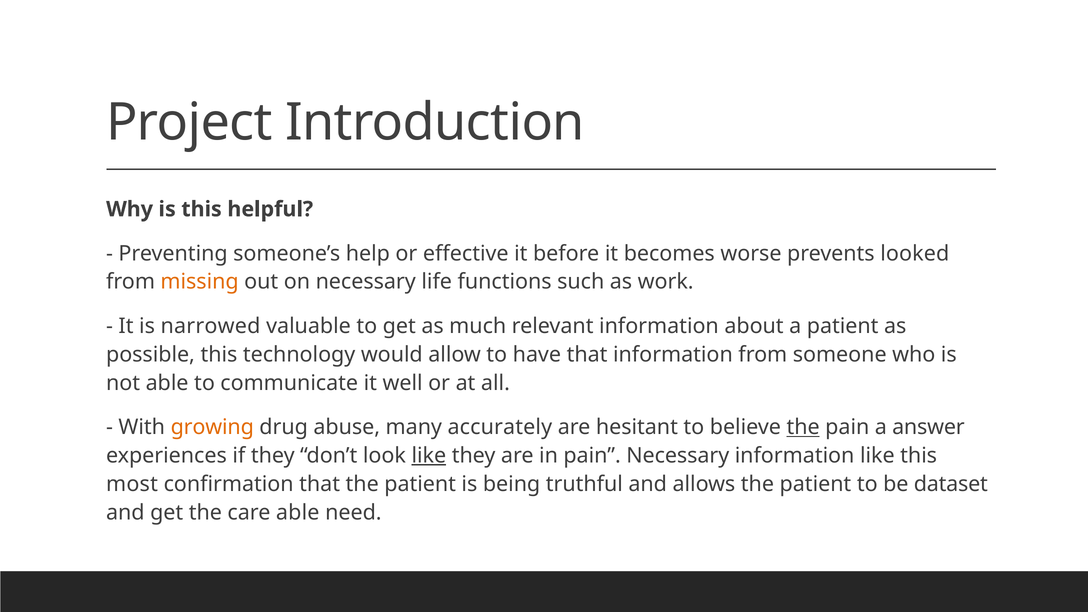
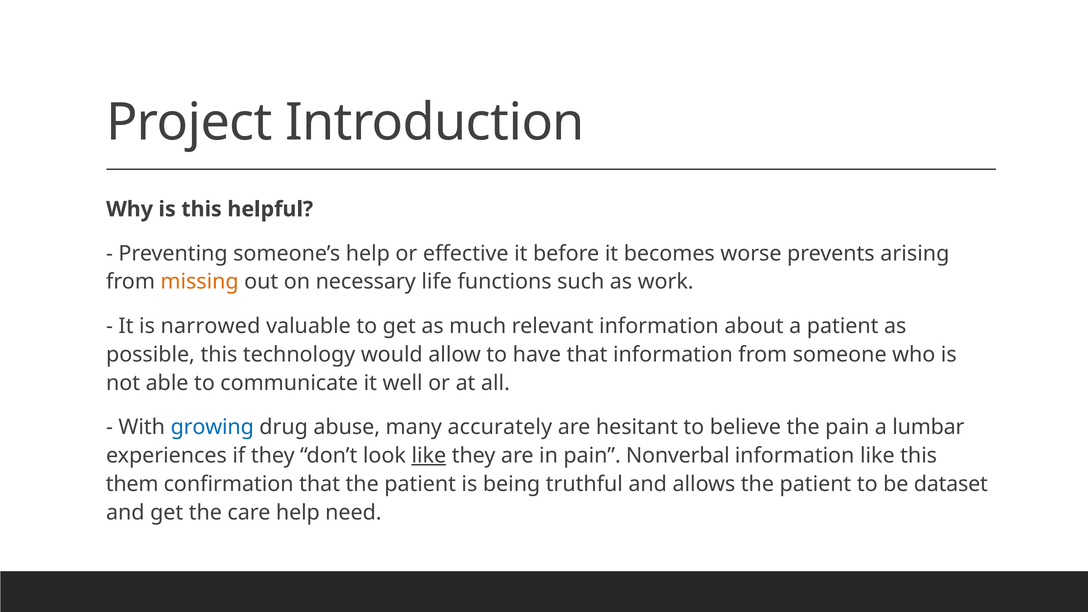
looked: looked -> arising (915, 253)
growing colour: orange -> blue (212, 427)
the underline: present -> none (803, 427)
answer: answer -> lumbar (928, 427)
pain Necessary: Necessary -> Nonverbal (678, 456)
most: most -> them (132, 484)
care able: able -> help (298, 512)
